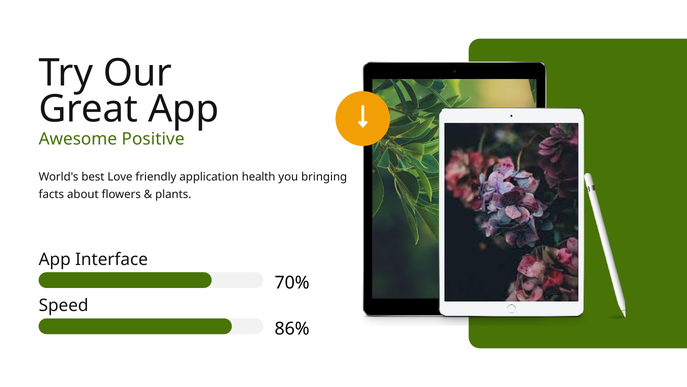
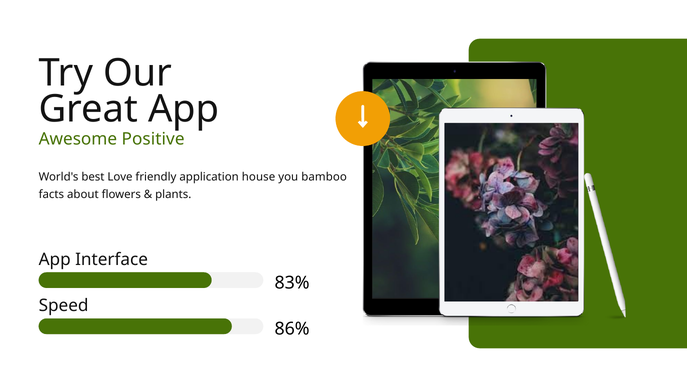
health: health -> house (259, 177)
bringing: bringing -> bamboo (324, 177)
70%: 70% -> 83% (292, 282)
